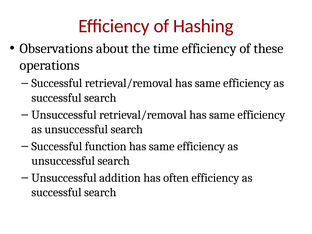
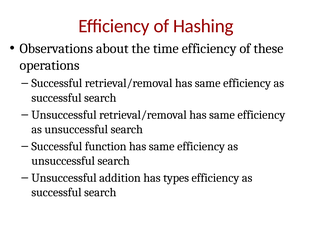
often: often -> types (176, 178)
